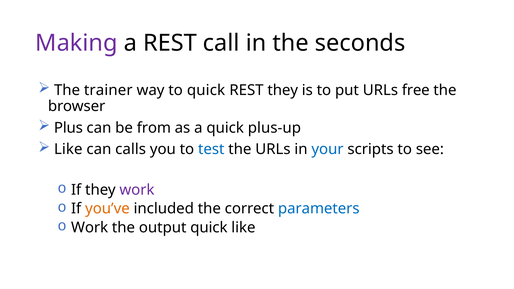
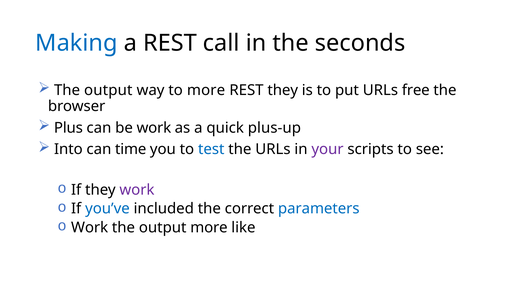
Making colour: purple -> blue (76, 43)
trainer: trainer -> output (108, 90)
to quick: quick -> more (206, 90)
be from: from -> work (154, 128)
Like: Like -> Into (68, 149)
calls: calls -> time (131, 149)
your colour: blue -> purple (328, 149)
you’ve colour: orange -> blue (107, 209)
output quick: quick -> more (209, 228)
